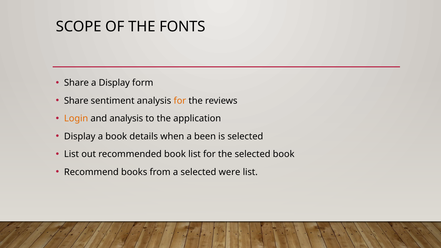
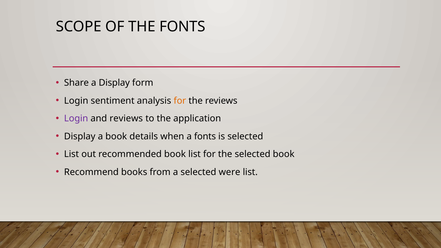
Share: Share -> Login (76, 101)
Login colour: orange -> purple (76, 119)
and analysis: analysis -> reviews (126, 119)
a been: been -> fonts (205, 136)
